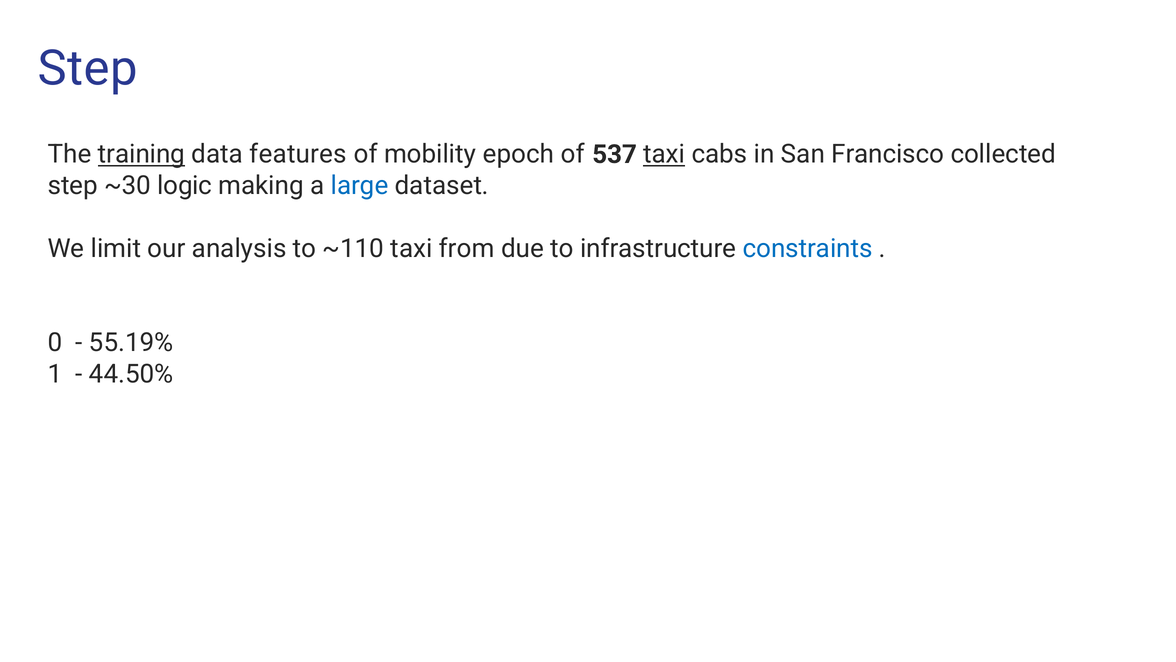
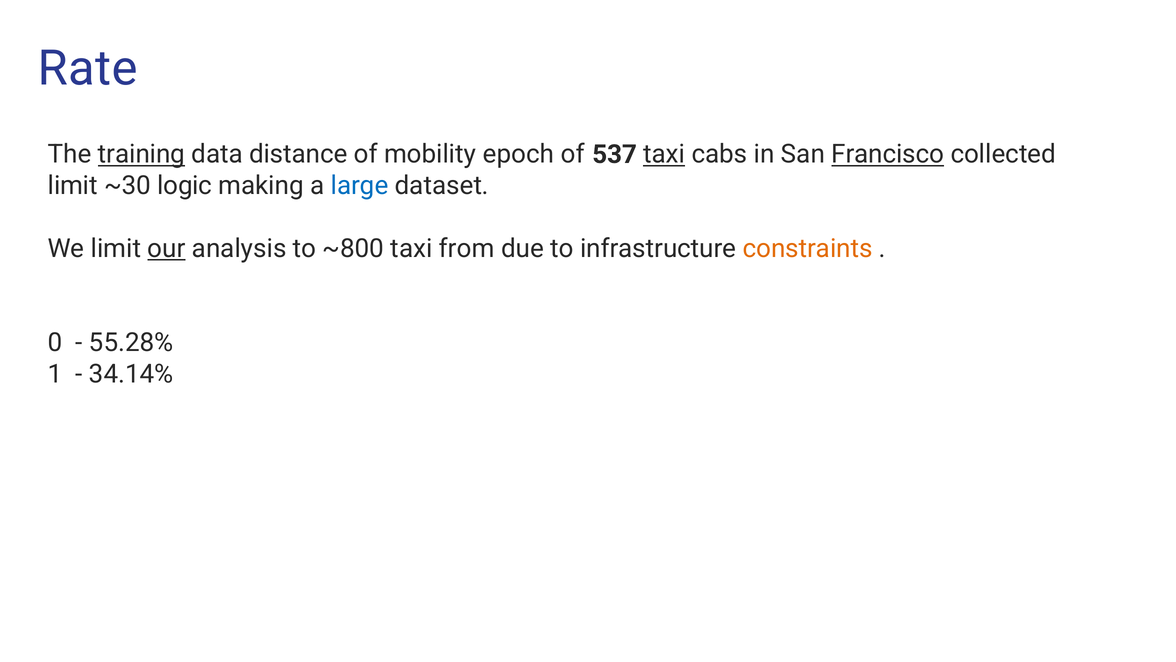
Step: Step -> Rate (88, 69)
features: features -> distance (298, 154)
Francisco underline: none -> present (888, 154)
step: step -> limit (73, 186)
our underline: none -> present (166, 248)
~110: ~110 -> ~800 (353, 248)
constraints colour: blue -> orange (808, 248)
55.19%: 55.19% -> 55.28% (131, 342)
44.50%: 44.50% -> 34.14% (131, 374)
